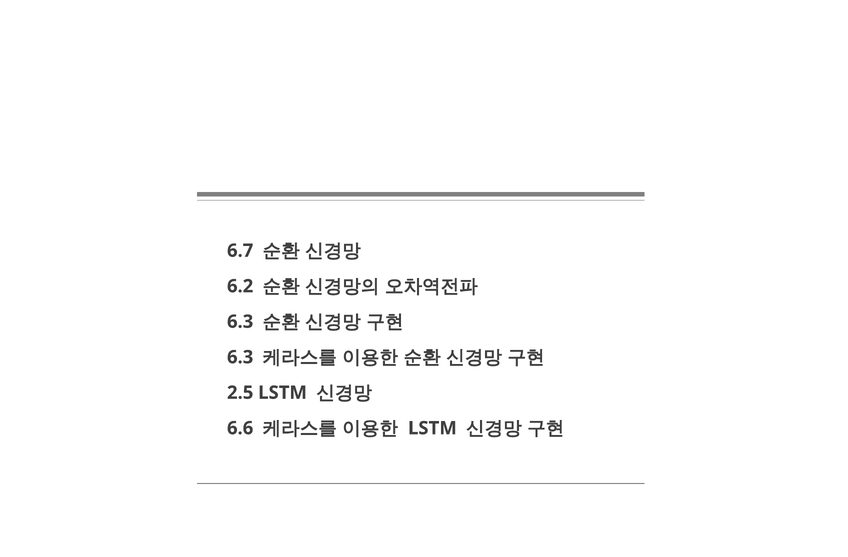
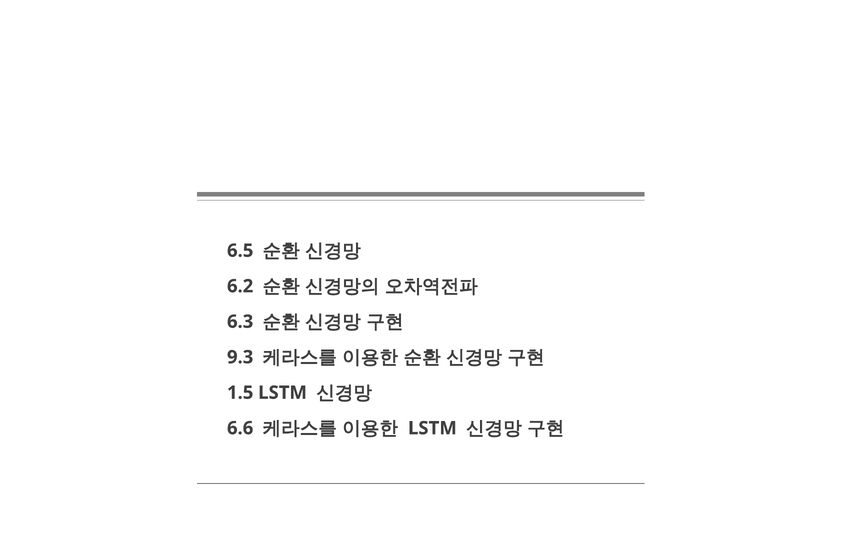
6.7: 6.7 -> 6.5 (240, 251)
6.3: 6.3 -> 9.3 (240, 357)
2.5: 2.5 -> 1.5 (240, 393)
